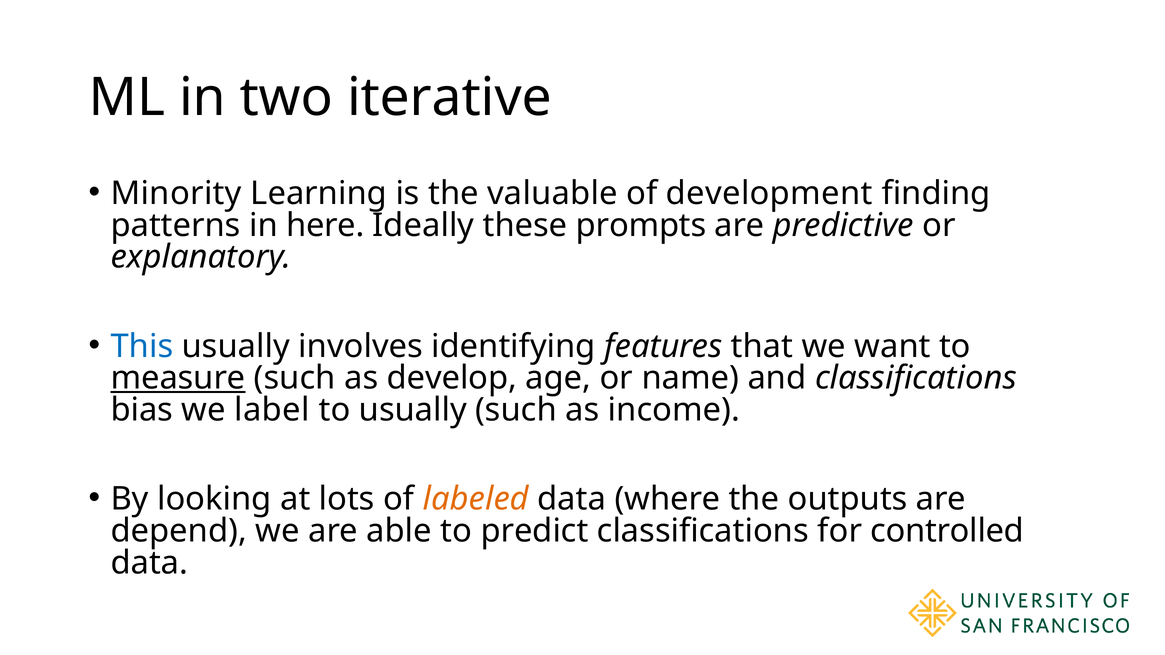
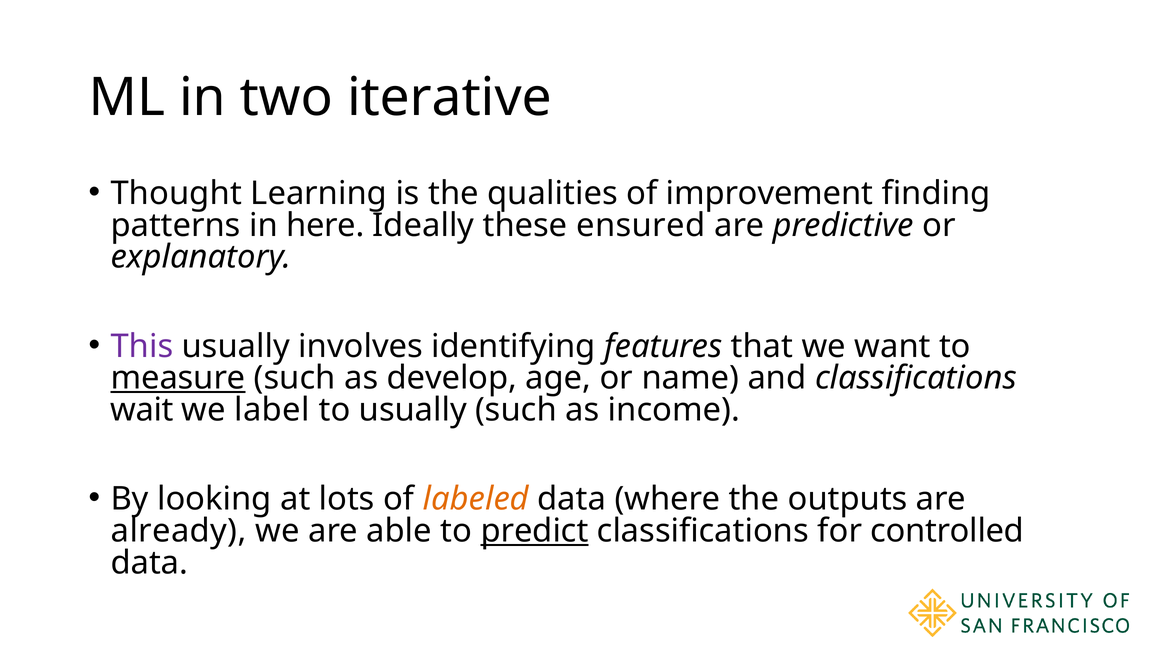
Minority: Minority -> Thought (176, 193)
valuable: valuable -> qualities (552, 193)
development: development -> improvement (770, 193)
prompts: prompts -> ensured (641, 225)
This colour: blue -> purple (142, 346)
bias: bias -> wait (142, 410)
depend: depend -> already (179, 531)
predict underline: none -> present (534, 531)
